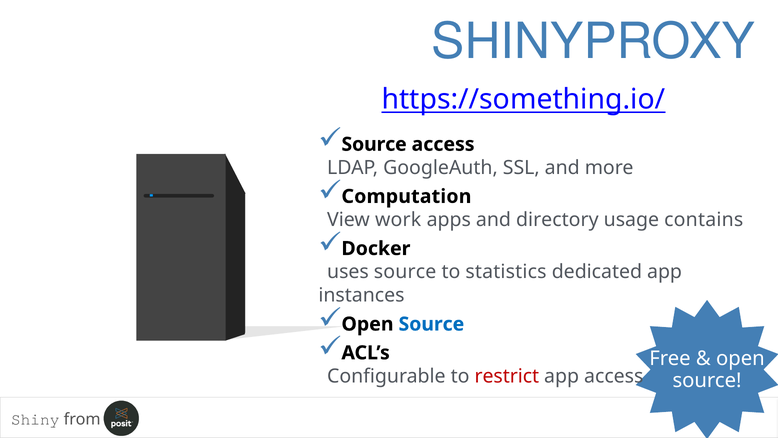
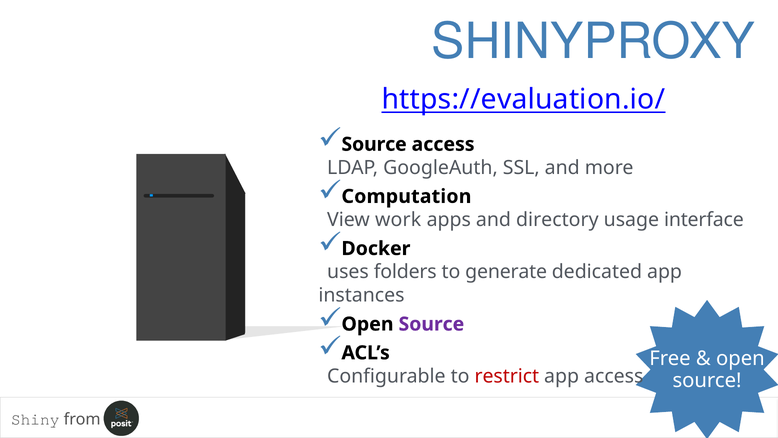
https://something.io/: https://something.io/ -> https://evaluation.io/ (523, 99)
contains: contains -> interface (704, 220)
uses source: source -> folders (405, 272)
statistics: statistics -> generate (506, 272)
Source colour: blue -> purple (431, 324)
